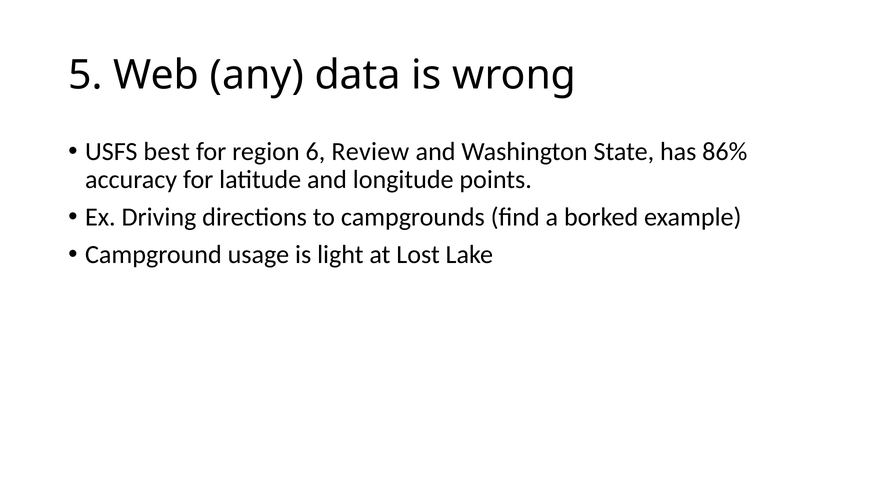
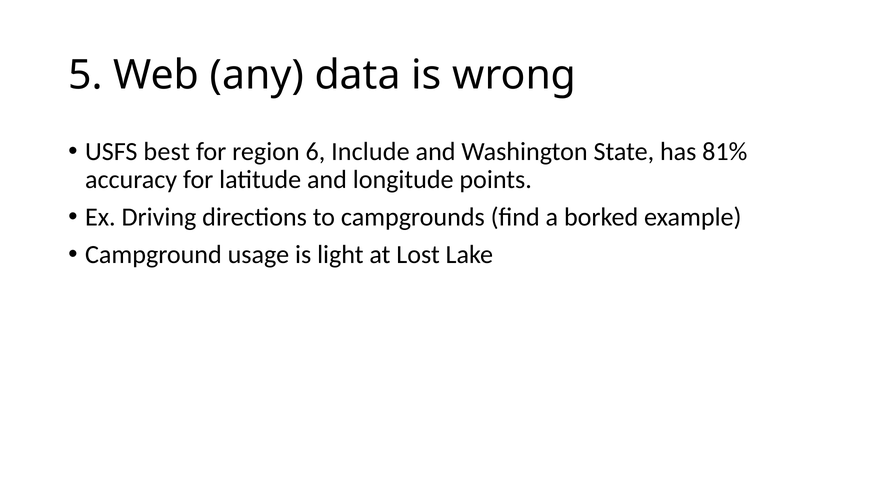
Review: Review -> Include (370, 151)
86%: 86% -> 81% (725, 151)
